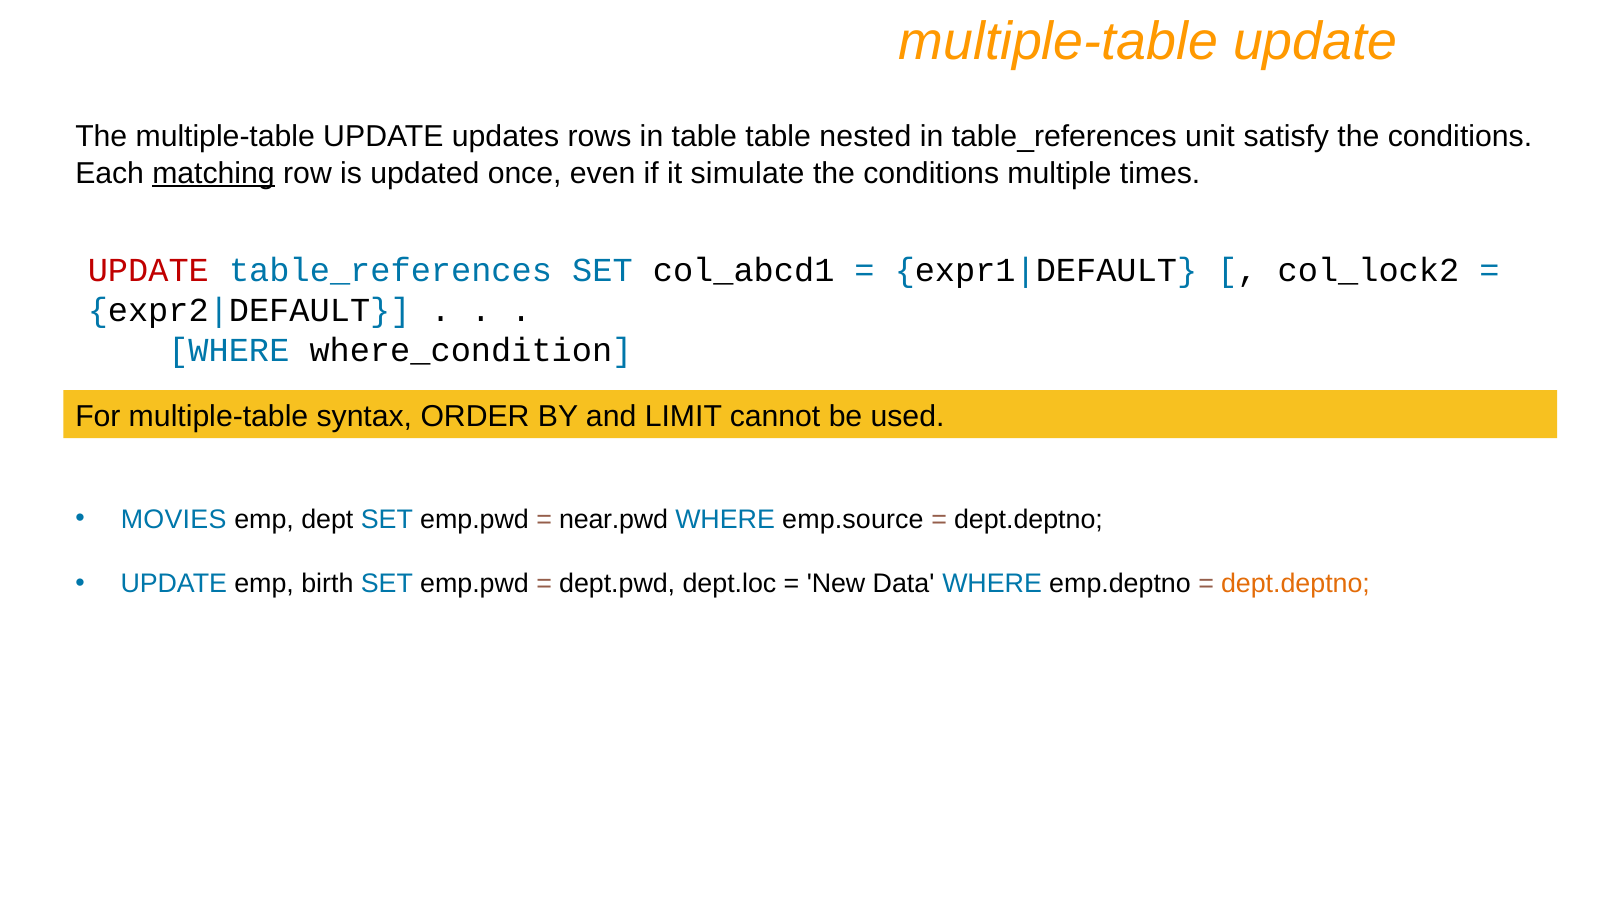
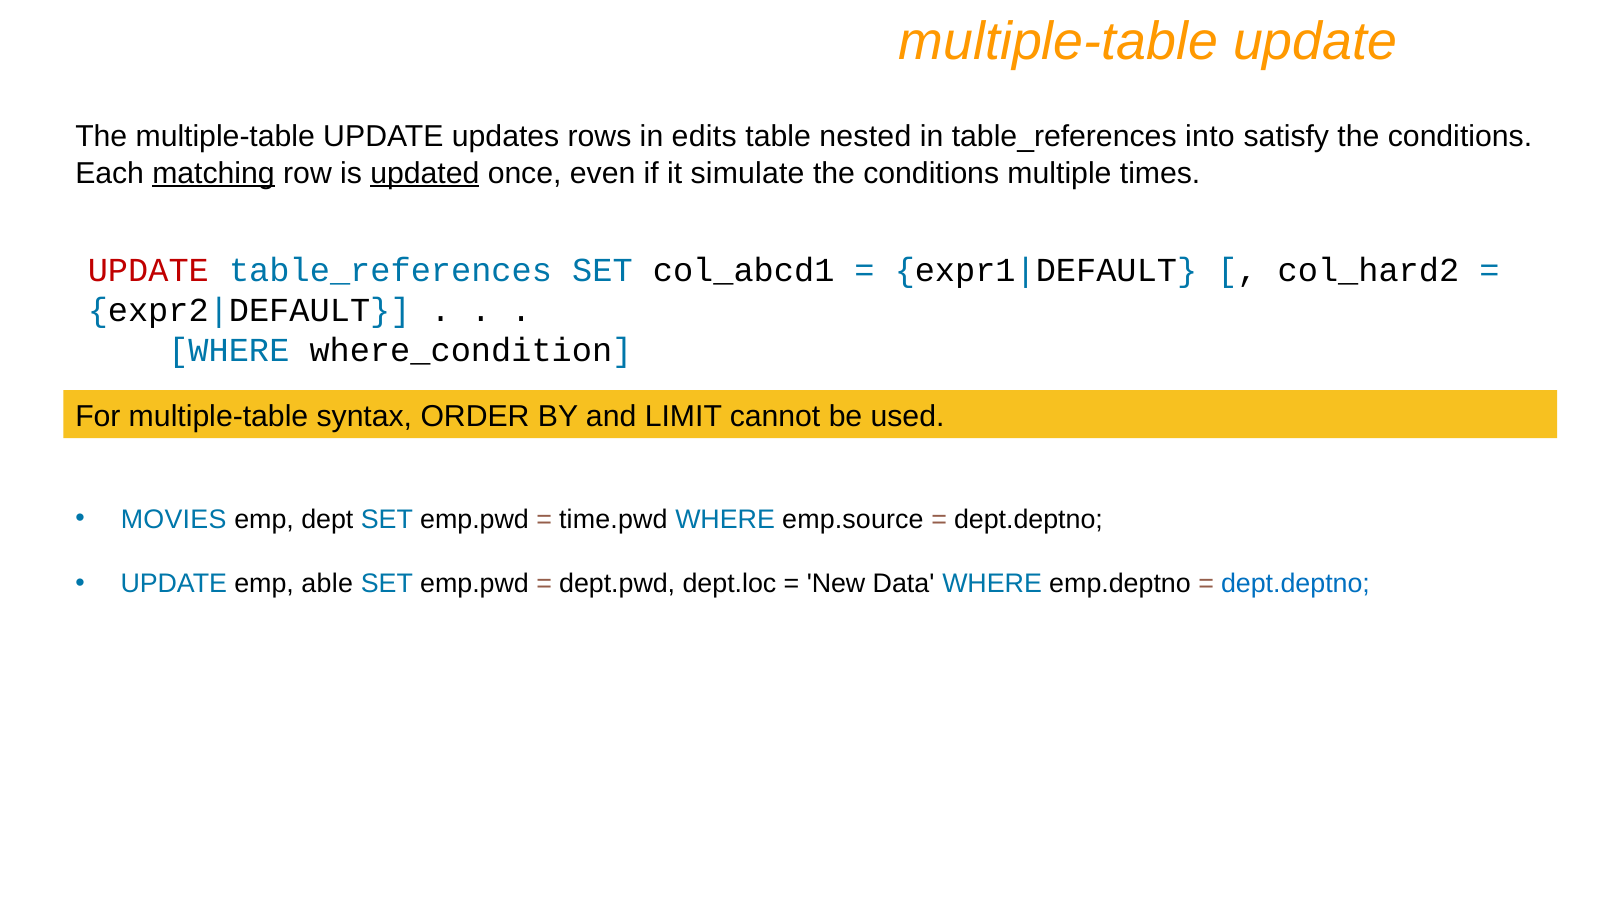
in table: table -> edits (704, 137)
unit: unit -> into (1210, 137)
updated underline: none -> present (425, 173)
col_lock2: col_lock2 -> col_hard2 (1368, 270)
near.pwd: near.pwd -> time.pwd (613, 519)
birth: birth -> able (327, 584)
dept.deptno colour: orange -> blue (1295, 584)
